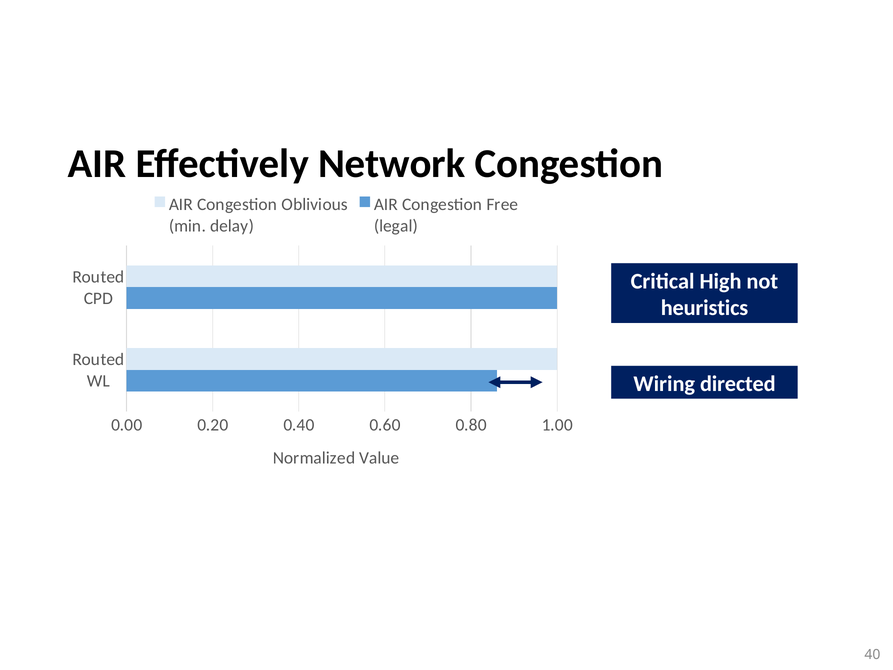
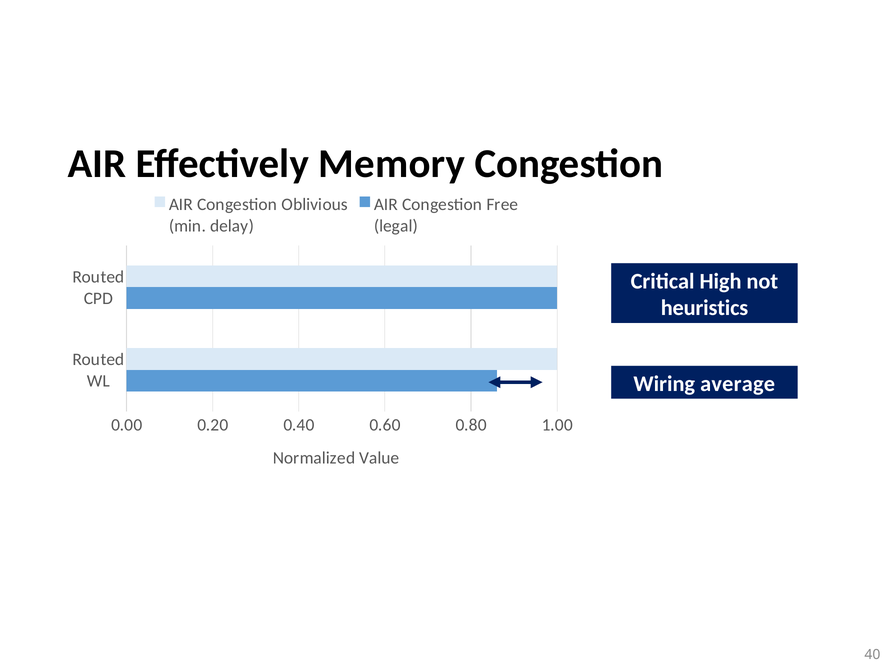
Network: Network -> Memory (392, 164)
directed: directed -> average (738, 384)
